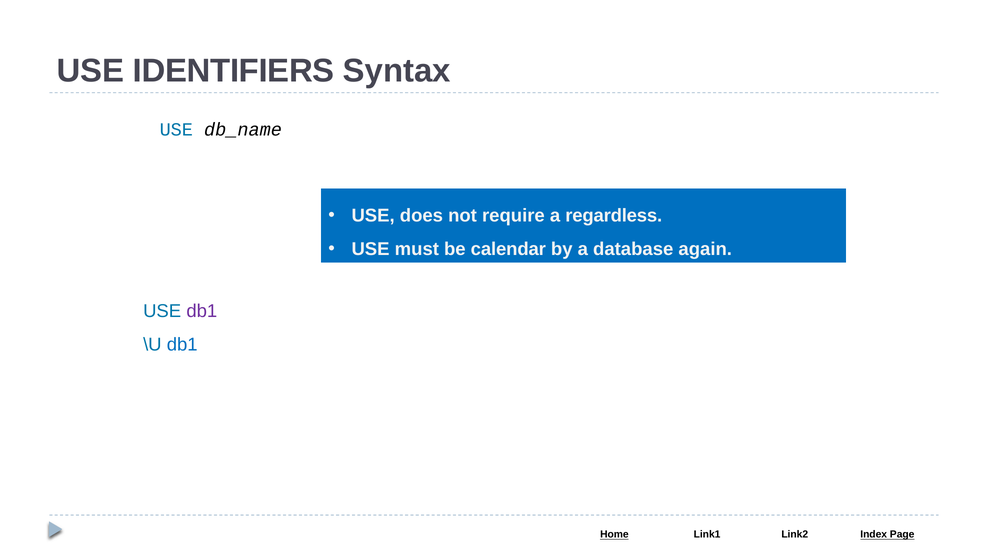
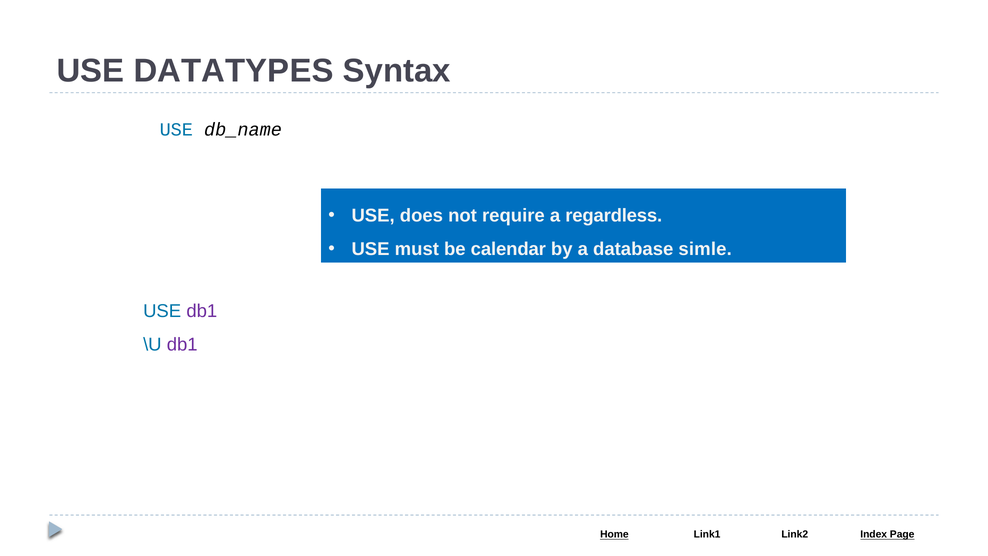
IDENTIFIERS: IDENTIFIERS -> DATATYPES (233, 71)
again: again -> simle (705, 249)
db1 colour: blue -> purple (182, 345)
